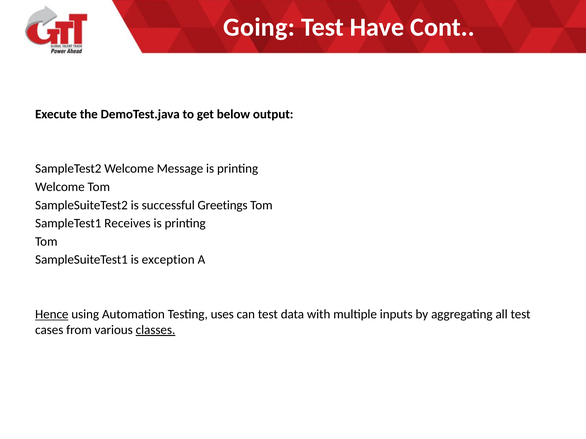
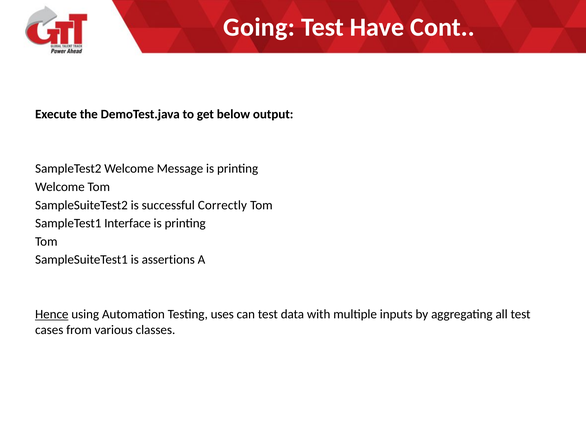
Greetings: Greetings -> Correctly (222, 205)
Receives: Receives -> Interface (128, 224)
exception: exception -> assertions (168, 260)
classes underline: present -> none (156, 330)
